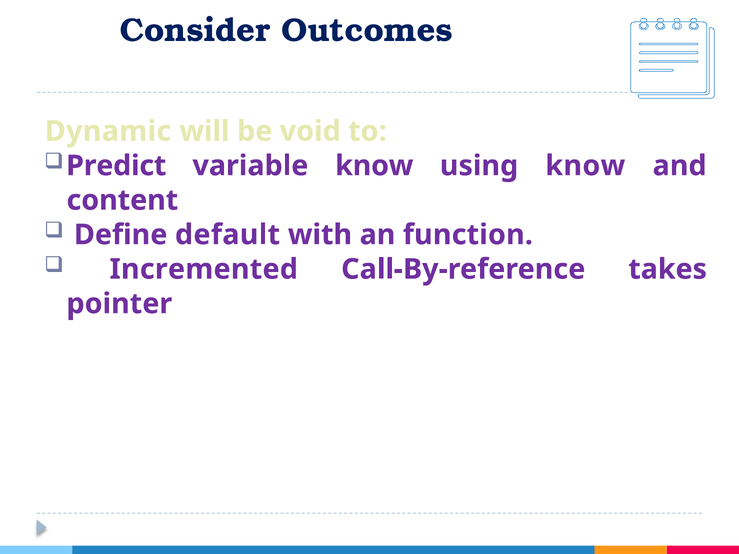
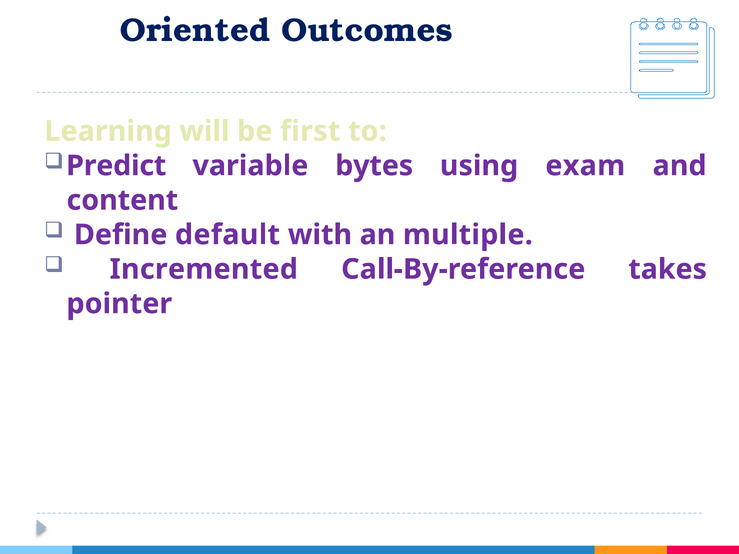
Consider: Consider -> Oriented (195, 31)
Dynamic: Dynamic -> Learning (108, 131)
void: void -> first (310, 131)
variable know: know -> bytes (374, 166)
using know: know -> exam (585, 166)
function: function -> multiple (468, 235)
